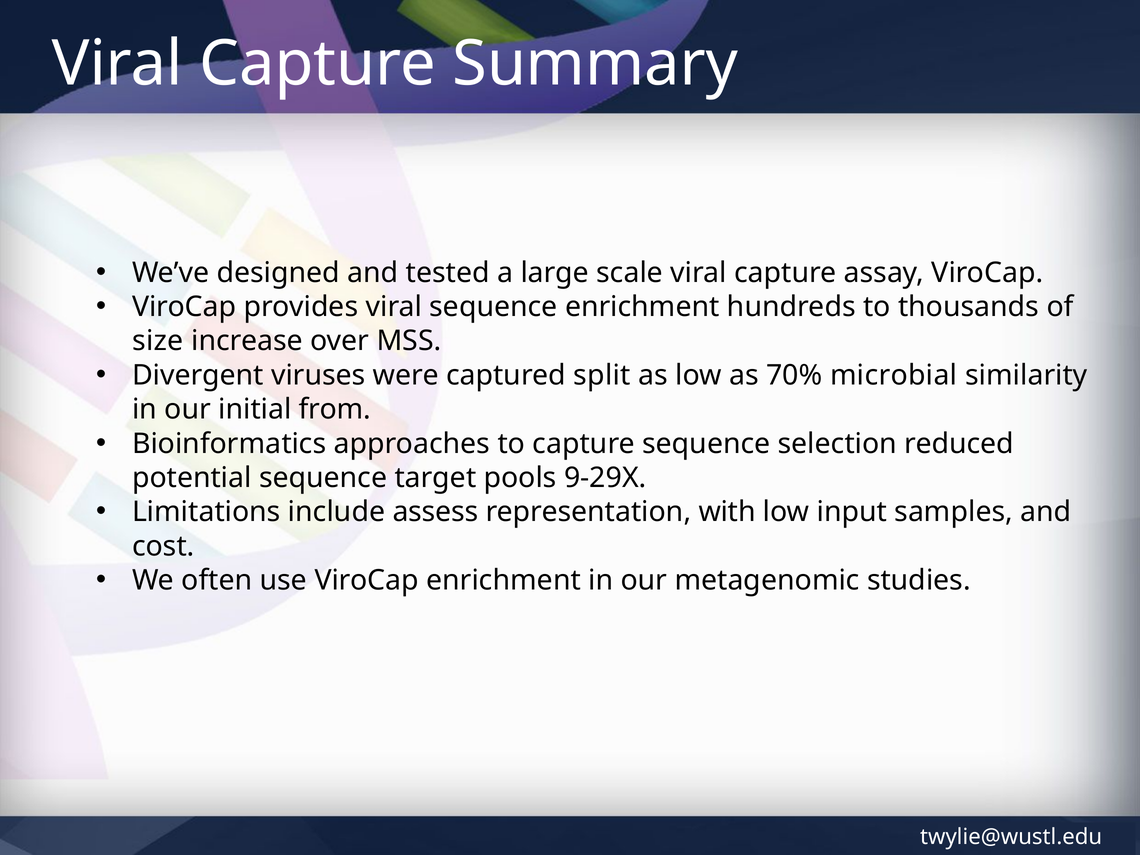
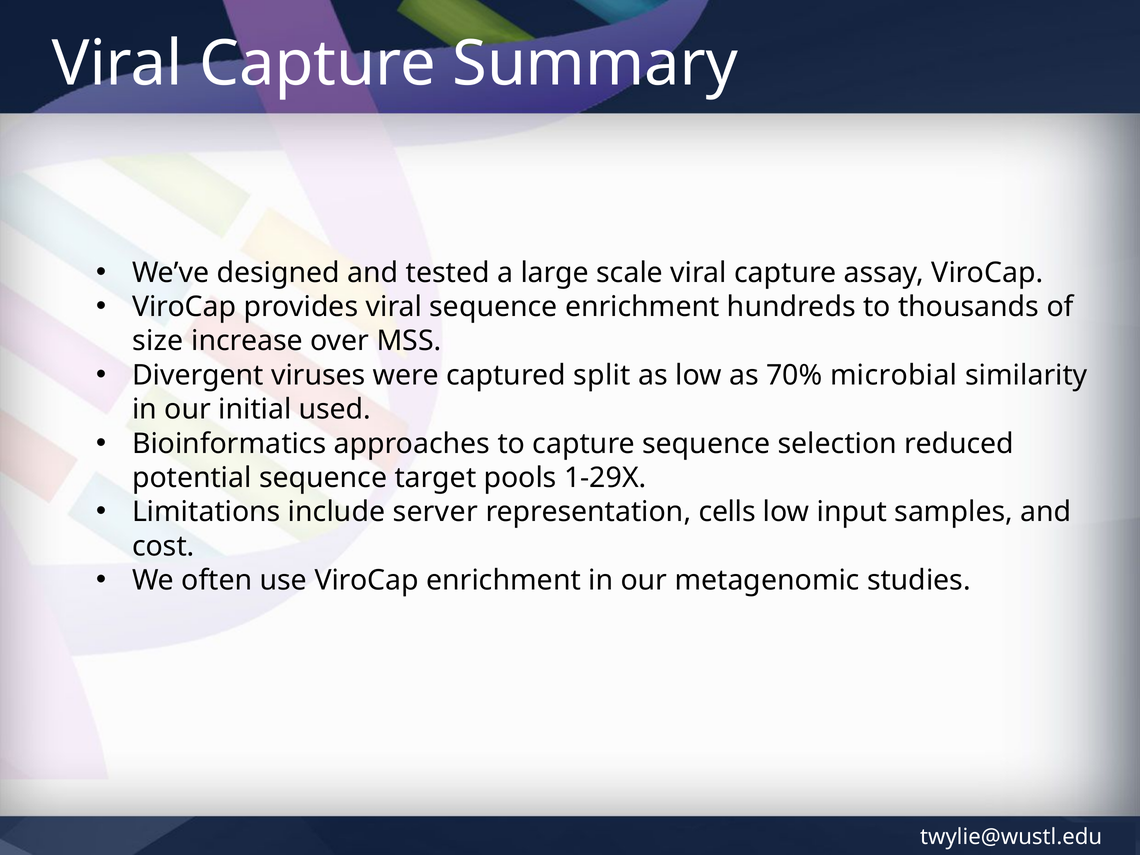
from: from -> used (335, 409)
9-29X: 9-29X -> 1-29X (605, 478)
assess: assess -> server (435, 512)
with: with -> cells (727, 512)
